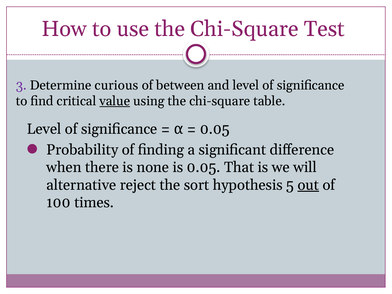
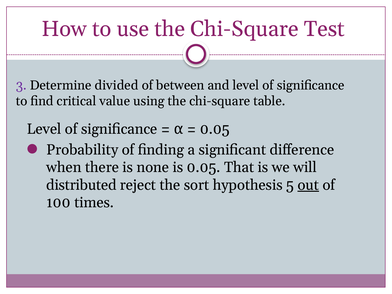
curious: curious -> divided (117, 85)
value underline: present -> none (115, 101)
alternative: alternative -> distributed (81, 185)
